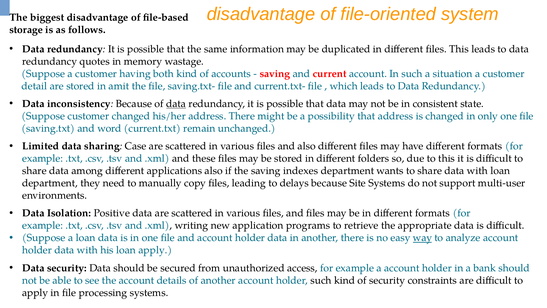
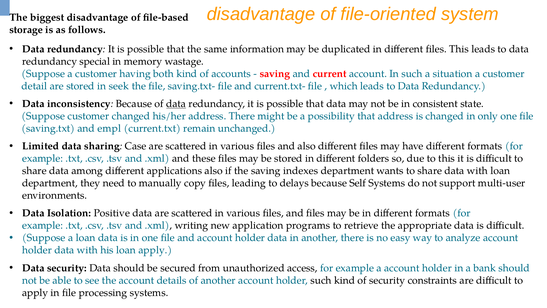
quotes: quotes -> special (95, 61)
amit: amit -> seek (119, 86)
word: word -> empl (109, 128)
Site: Site -> Self (358, 183)
way underline: present -> none (423, 238)
